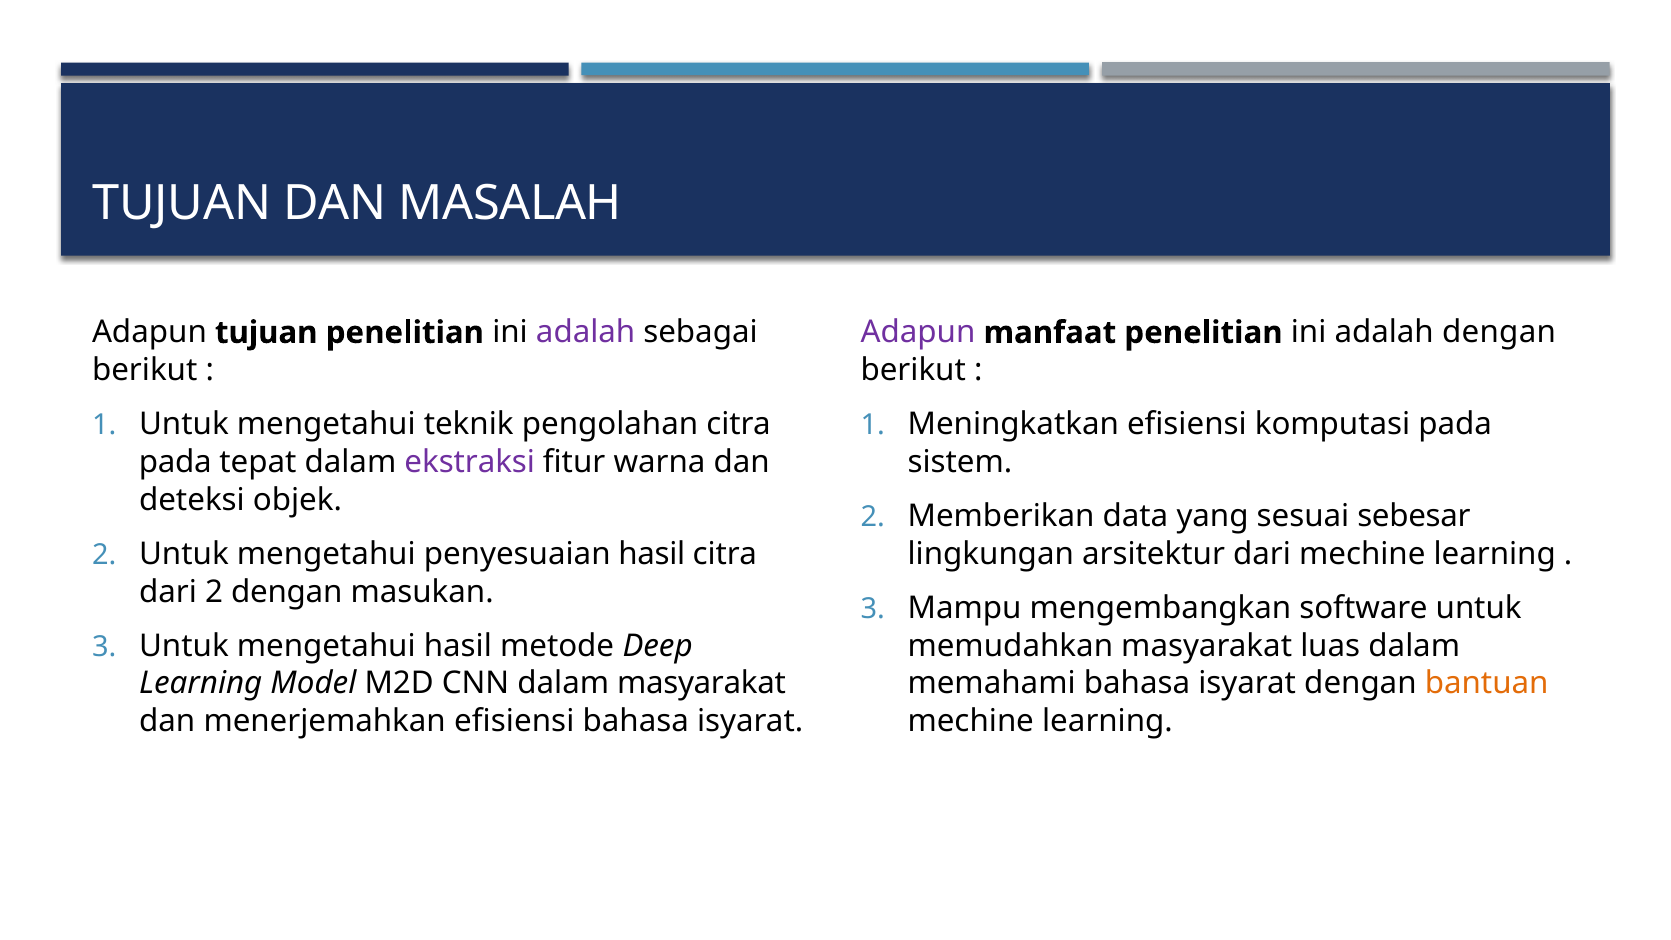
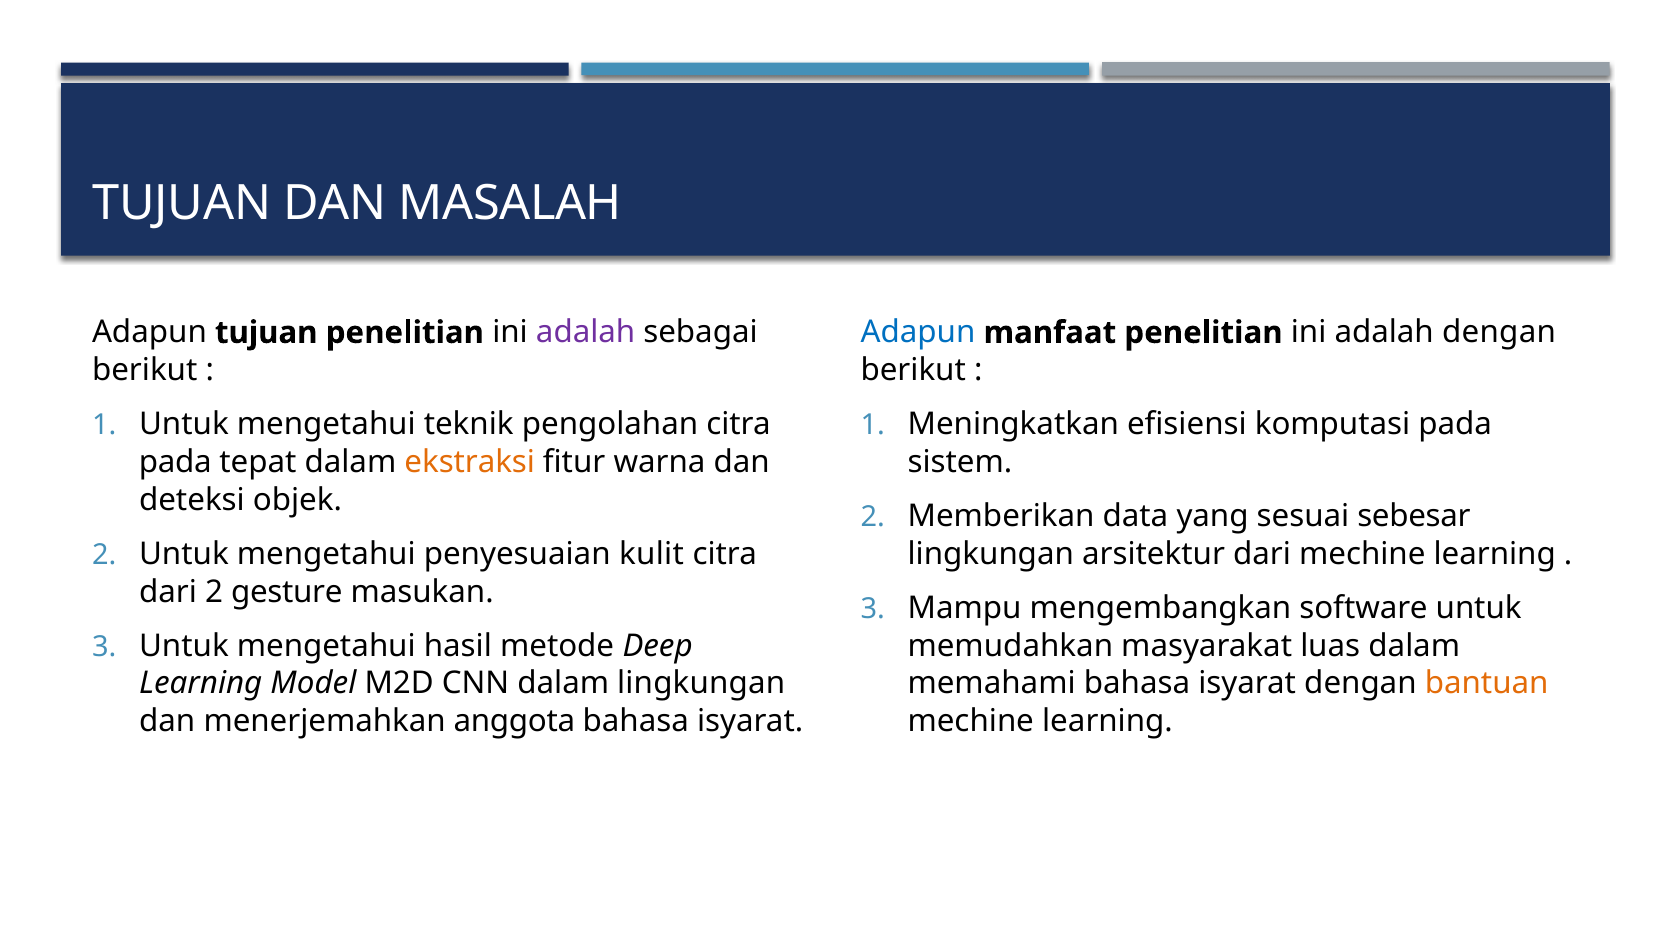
Adapun colour: purple -> blue (918, 333)
ekstraksi colour: purple -> orange (470, 462)
penyesuaian hasil: hasil -> kulit (651, 554)
2 dengan: dengan -> gesture (287, 592)
dalam masyarakat: masyarakat -> lingkungan (701, 684)
menerjemahkan efisiensi: efisiensi -> anggota (514, 721)
